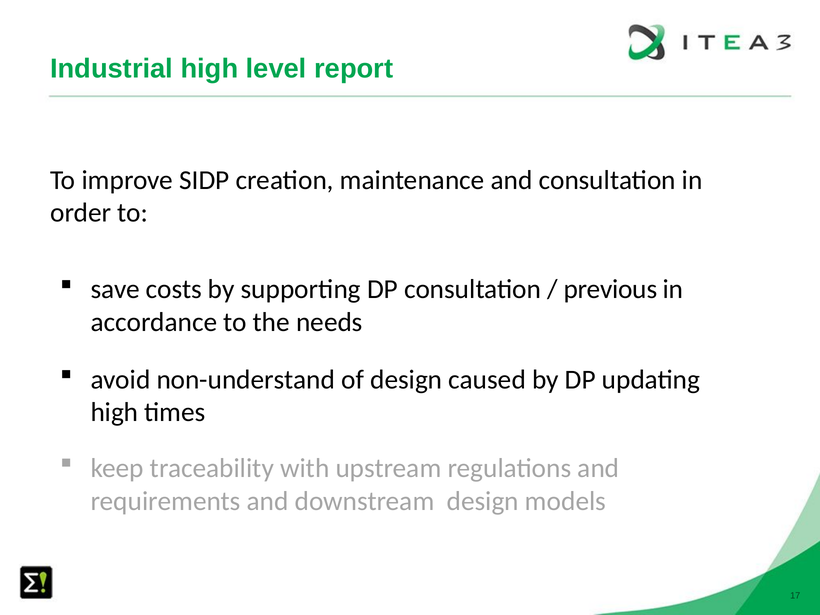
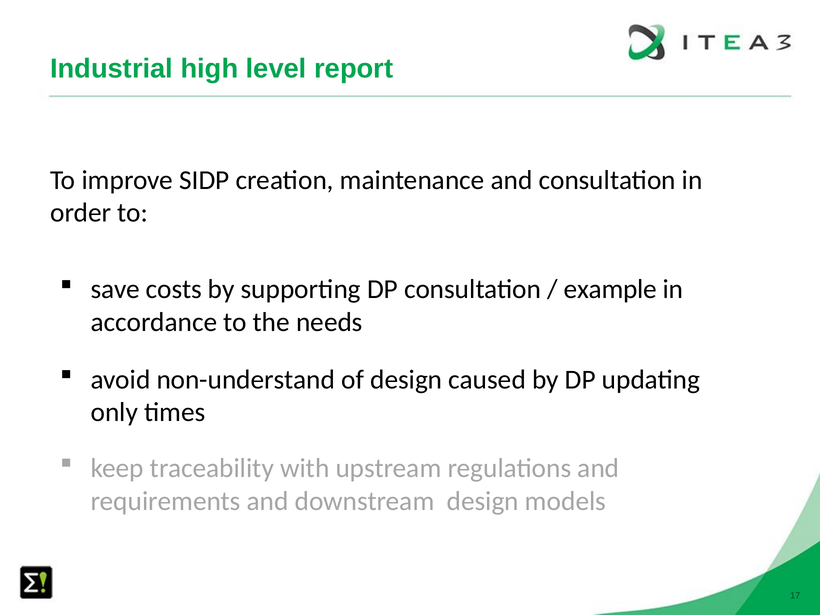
previous: previous -> example (610, 289)
high: high -> only (114, 412)
